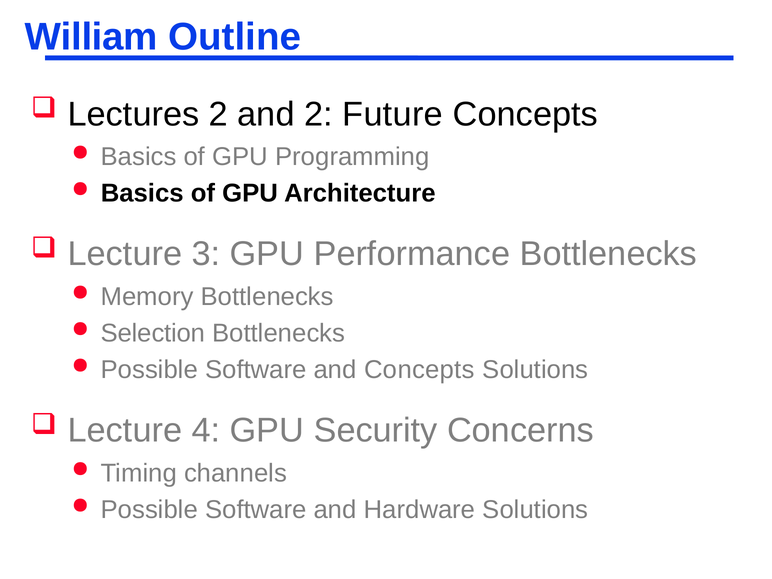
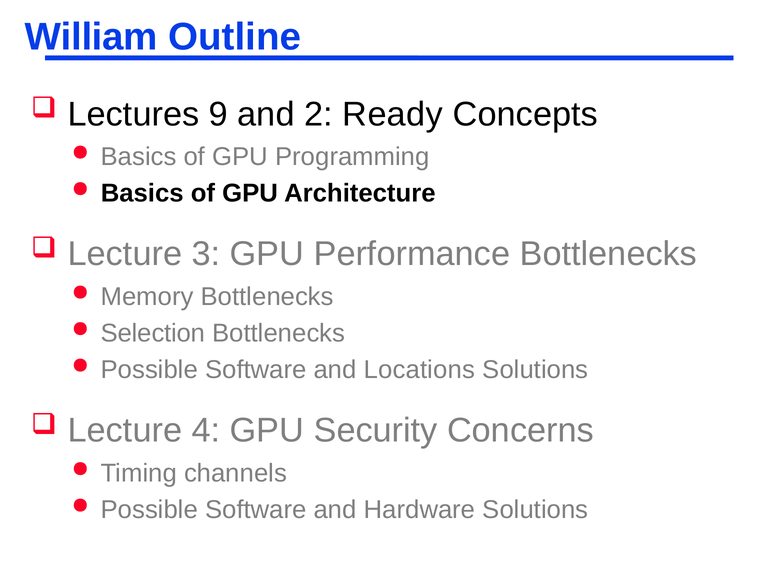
Lectures 2: 2 -> 9 (218, 114)
Future: Future -> Ready (393, 114)
and Concepts: Concepts -> Locations (419, 370)
